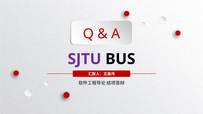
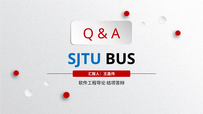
SJTU colour: purple -> blue (84, 59)
